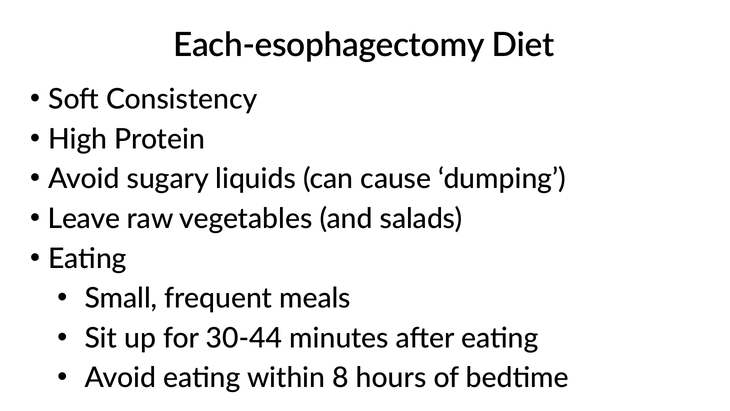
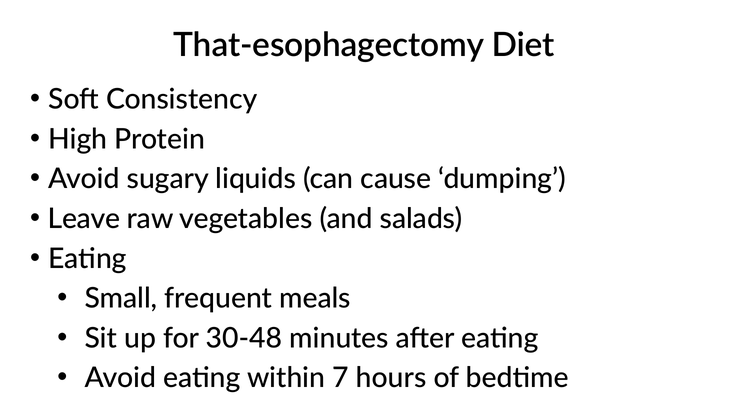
Each-esophagectomy: Each-esophagectomy -> That-esophagectomy (329, 45)
30-44: 30-44 -> 30-48 (244, 338)
8: 8 -> 7 (341, 378)
